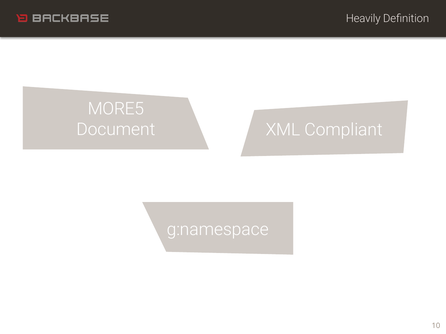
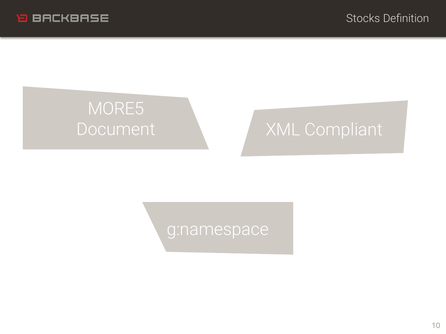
Heavily: Heavily -> Stocks (363, 19)
